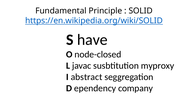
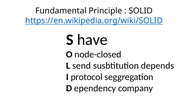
javac: javac -> send (82, 65)
myproxy: myproxy -> depends (158, 65)
abstract: abstract -> protocol (87, 77)
